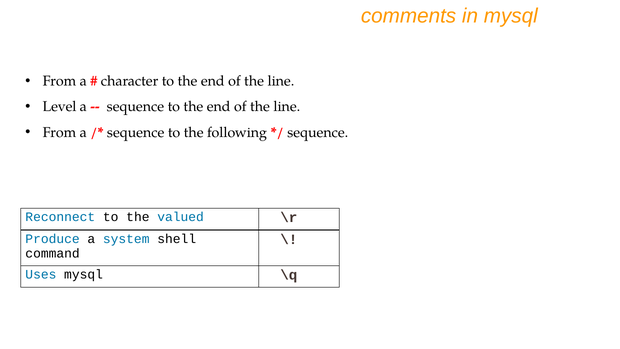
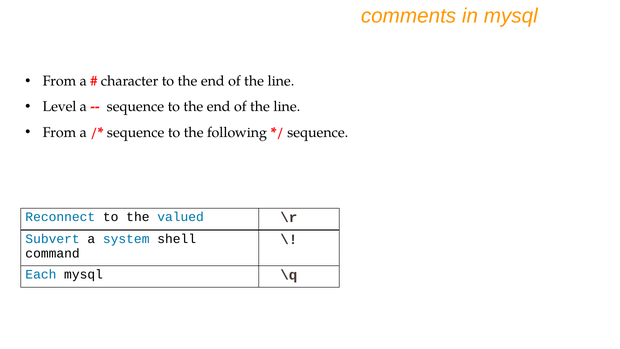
Produce: Produce -> Subvert (53, 239)
Uses: Uses -> Each (41, 274)
